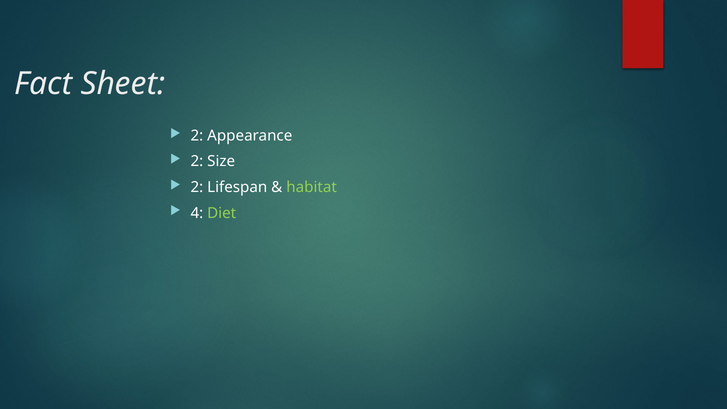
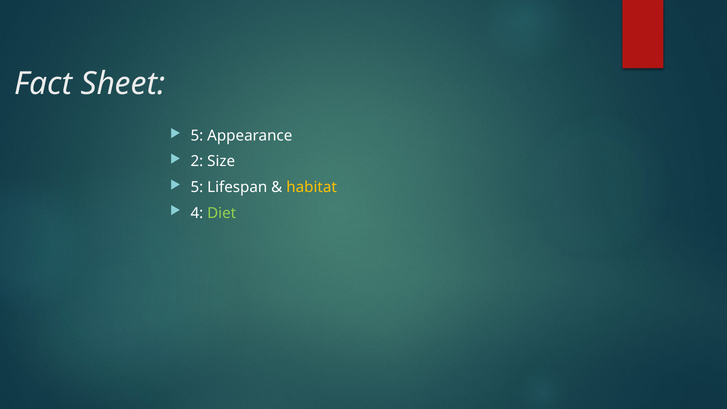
2: 2 -> 5 (197, 136)
2: 2 -> 5 (197, 187)
habitat colour: light green -> yellow (312, 187)
